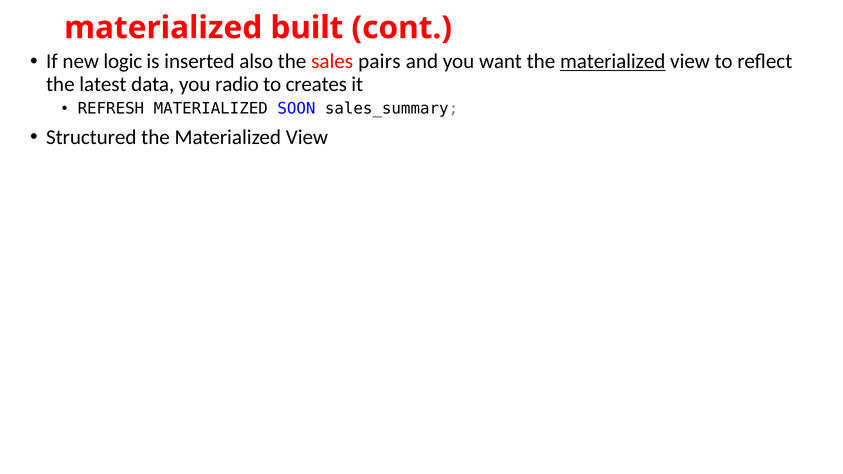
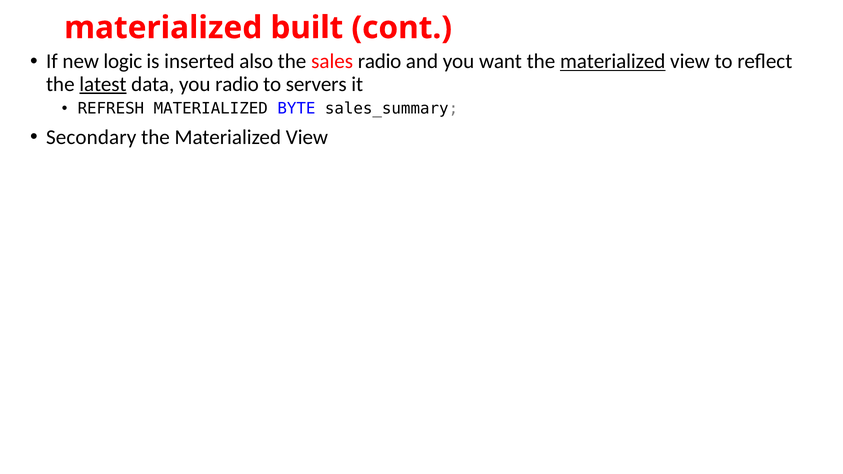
sales pairs: pairs -> radio (380, 62)
latest underline: none -> present (103, 84)
creates: creates -> servers (316, 84)
SOON: SOON -> BYTE (296, 109)
Structured: Structured -> Secondary (91, 137)
